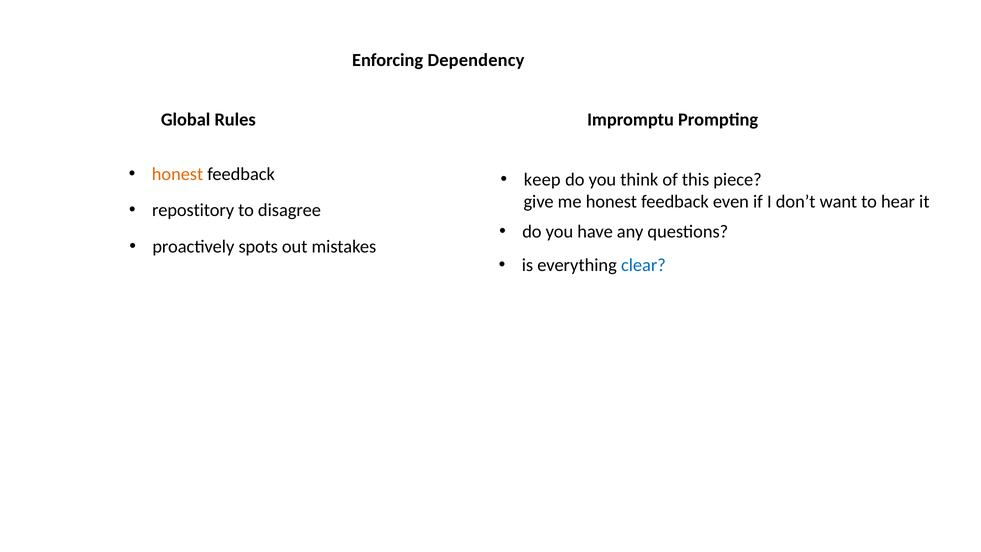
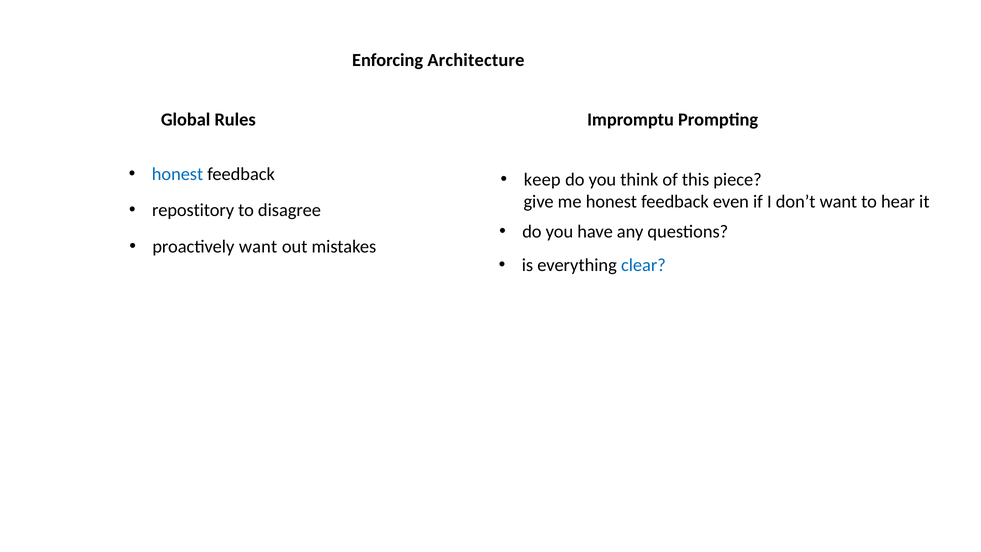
Dependency: Dependency -> Architecture (476, 60)
honest colour: orange -> blue (178, 174)
proactively spots: spots -> want (258, 247)
